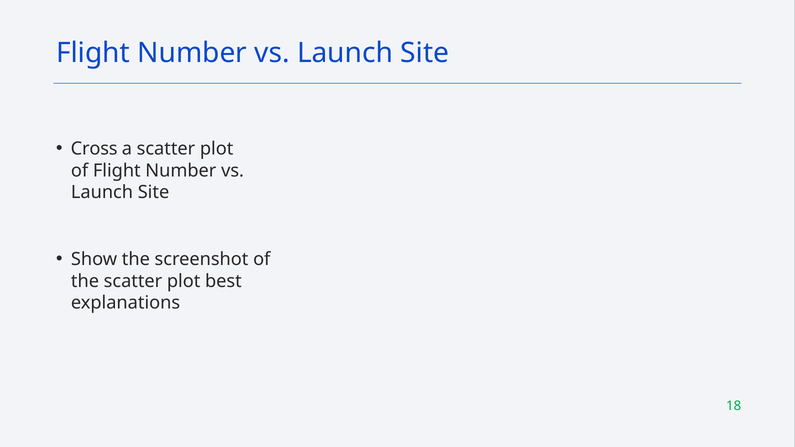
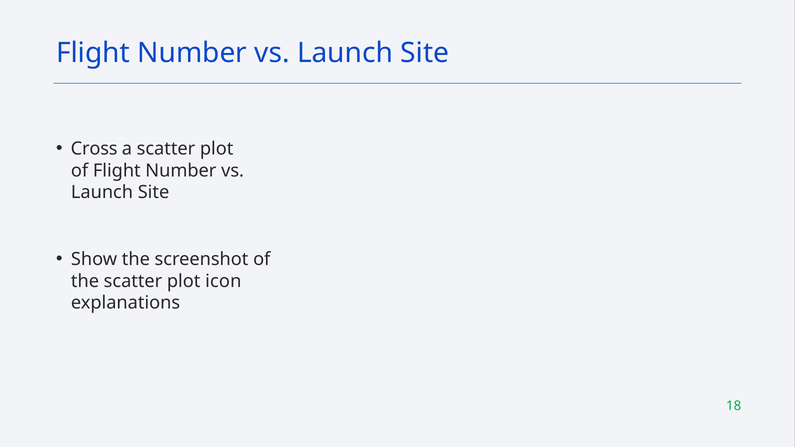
best: best -> icon (223, 281)
